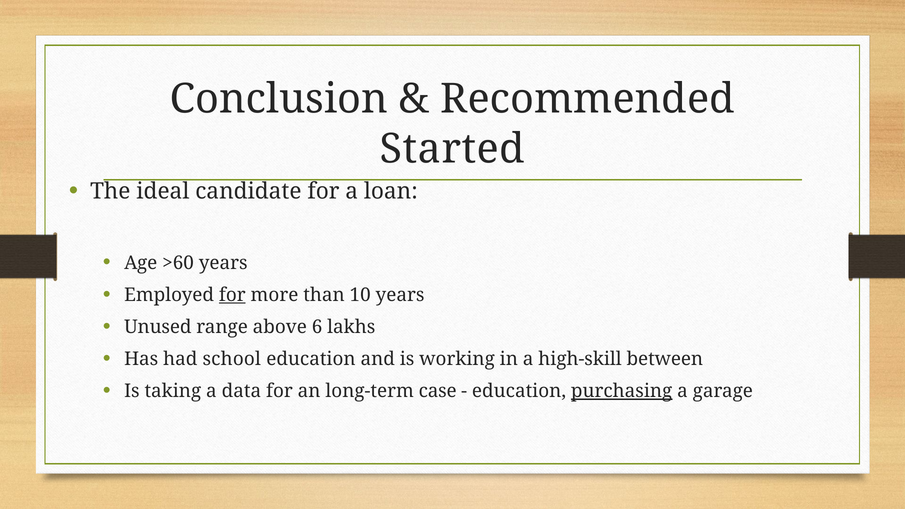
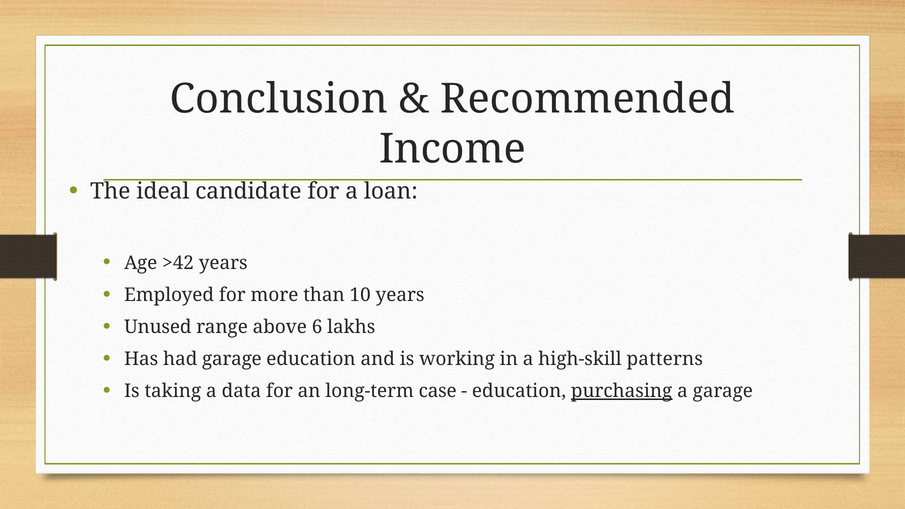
Started: Started -> Income (453, 149)
>60: >60 -> >42 (178, 263)
for underline: present -> none (232, 295)
had school: school -> garage (232, 359)
between: between -> patterns (665, 359)
